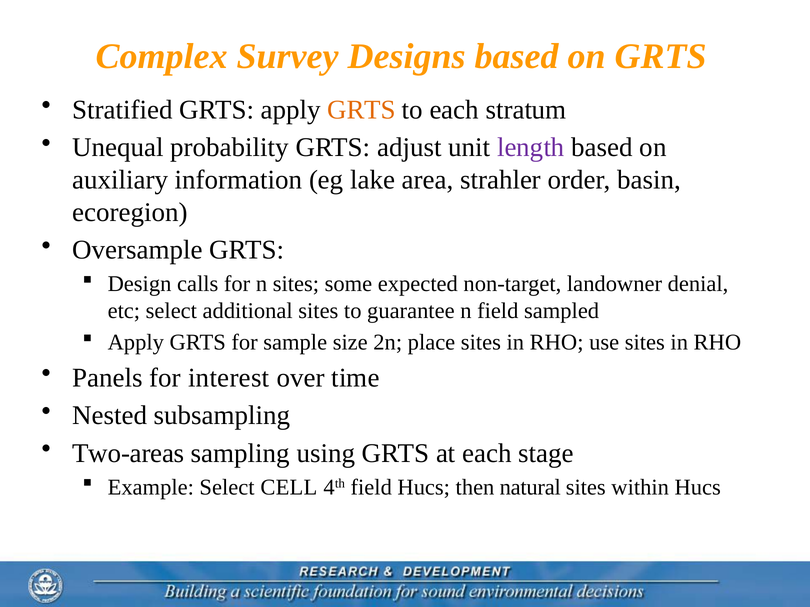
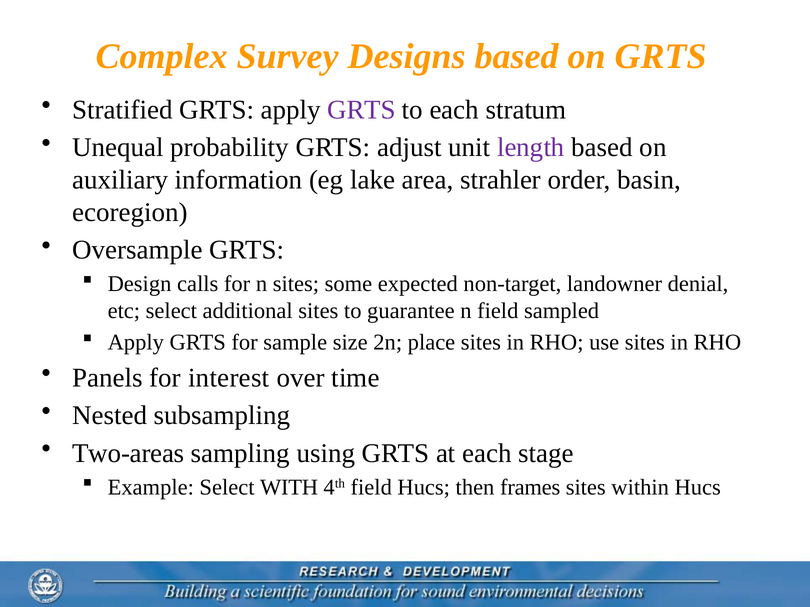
GRTS colour: orange -> purple (361, 110)
CELL: CELL -> WITH (289, 488)
natural: natural -> frames (530, 488)
